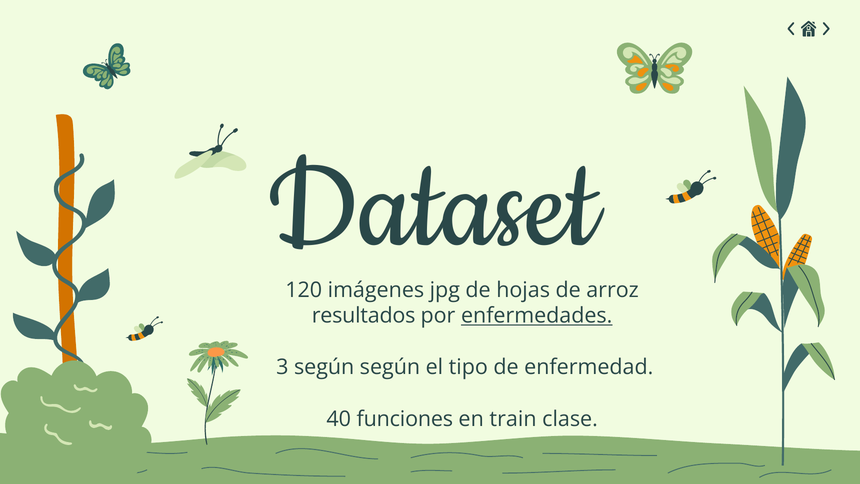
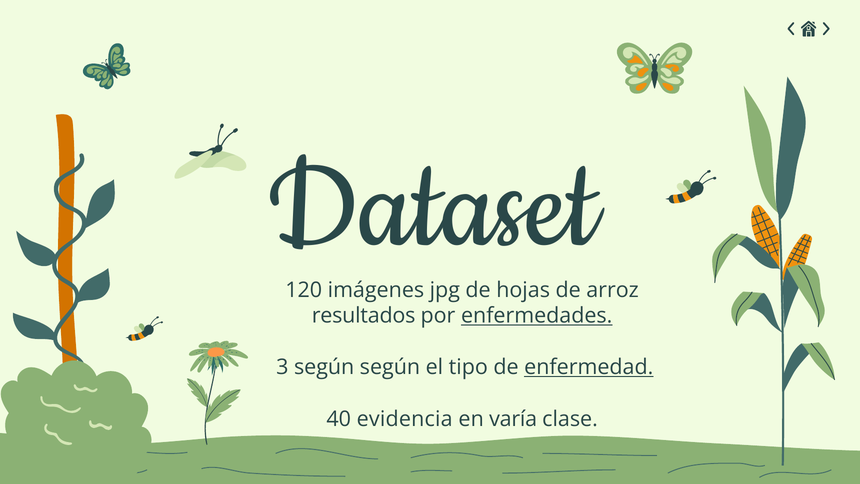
enfermedad underline: none -> present (589, 367)
funciones: funciones -> evidencia (405, 419)
train: train -> varía (513, 419)
